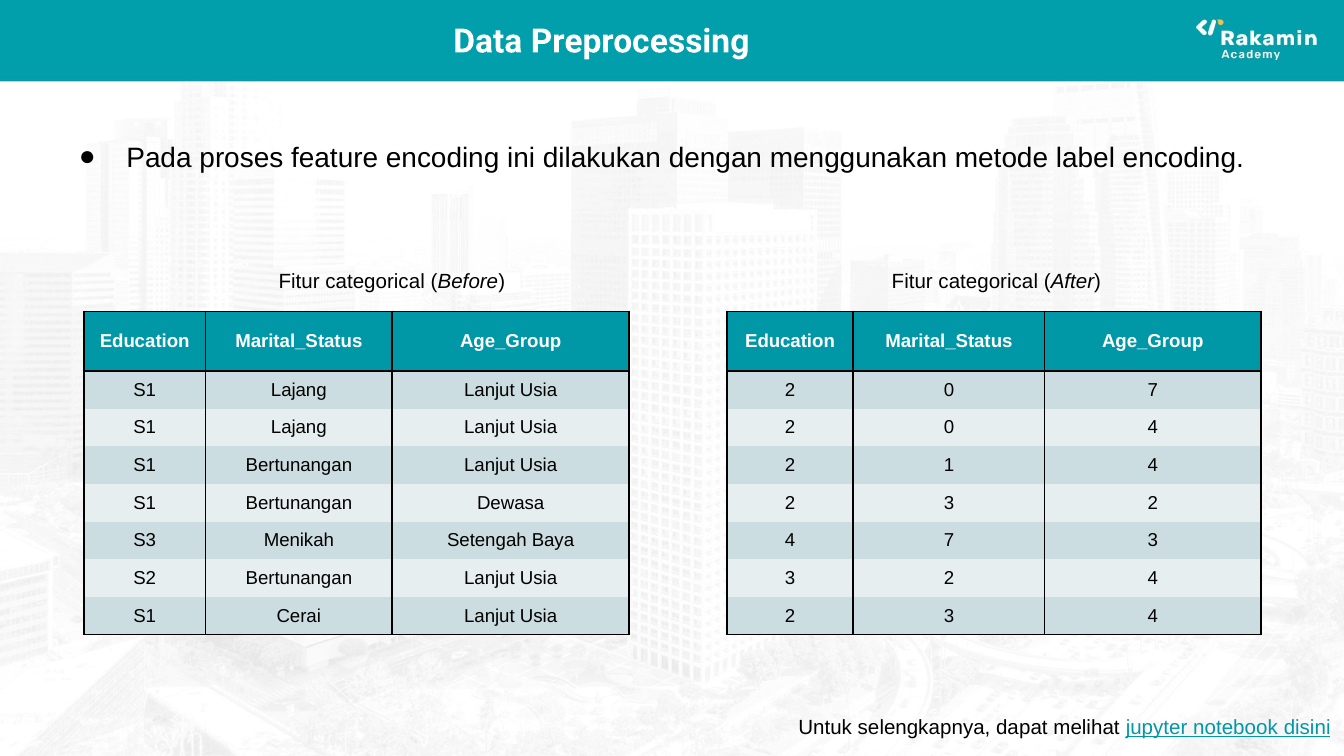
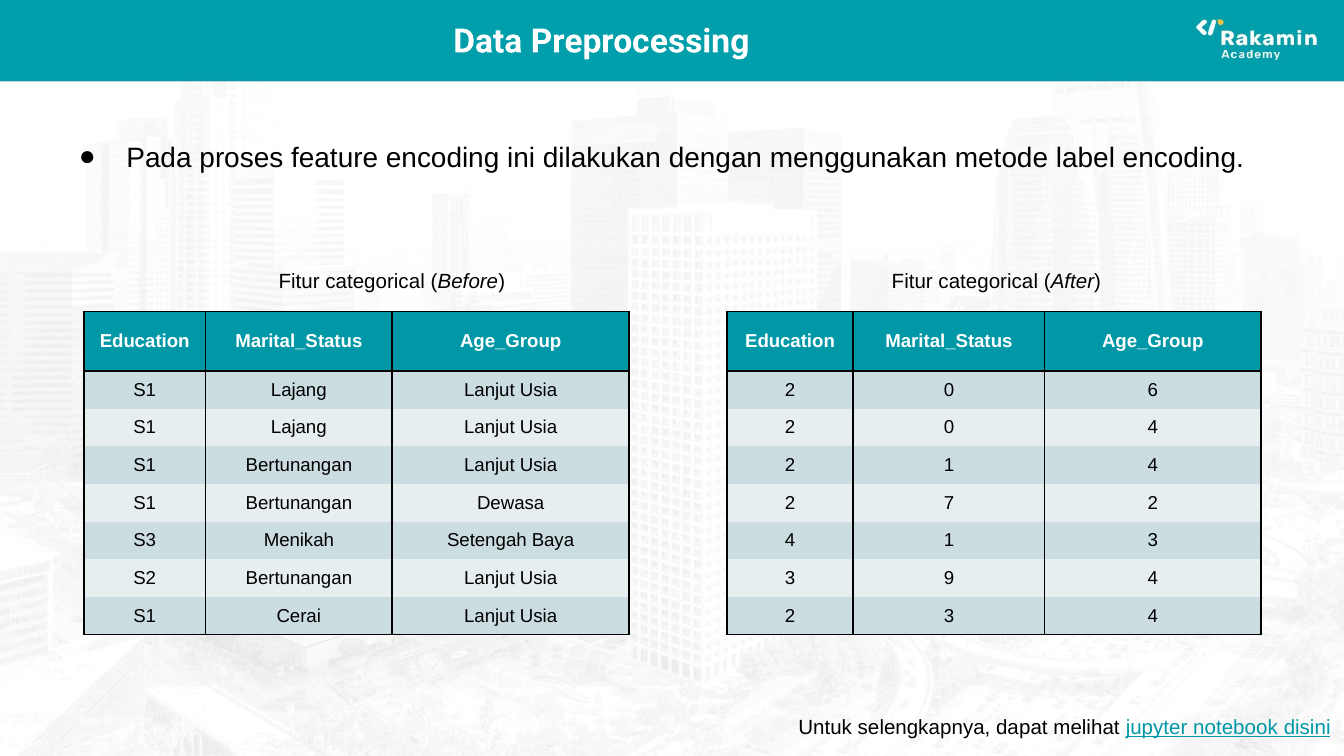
0 7: 7 -> 6 (1153, 390)
3: 3 -> 7 (949, 503)
4 7: 7 -> 1 (949, 541)
2: 2 -> 9 (949, 578)
